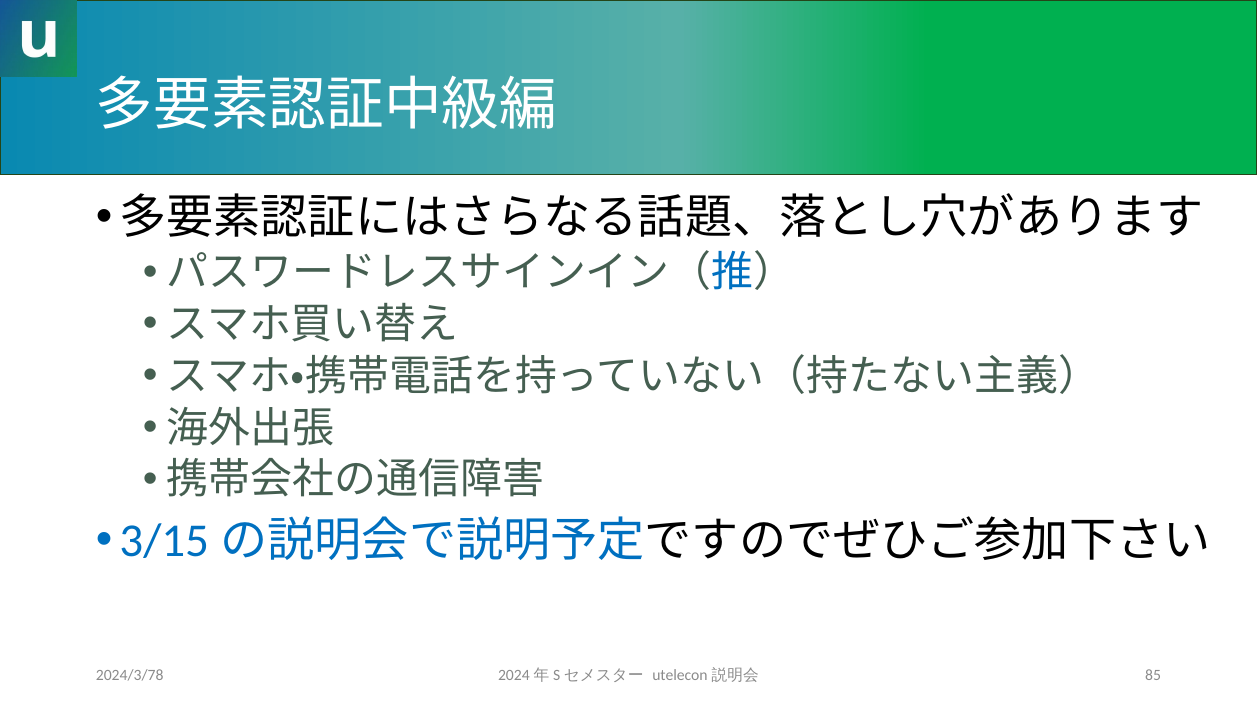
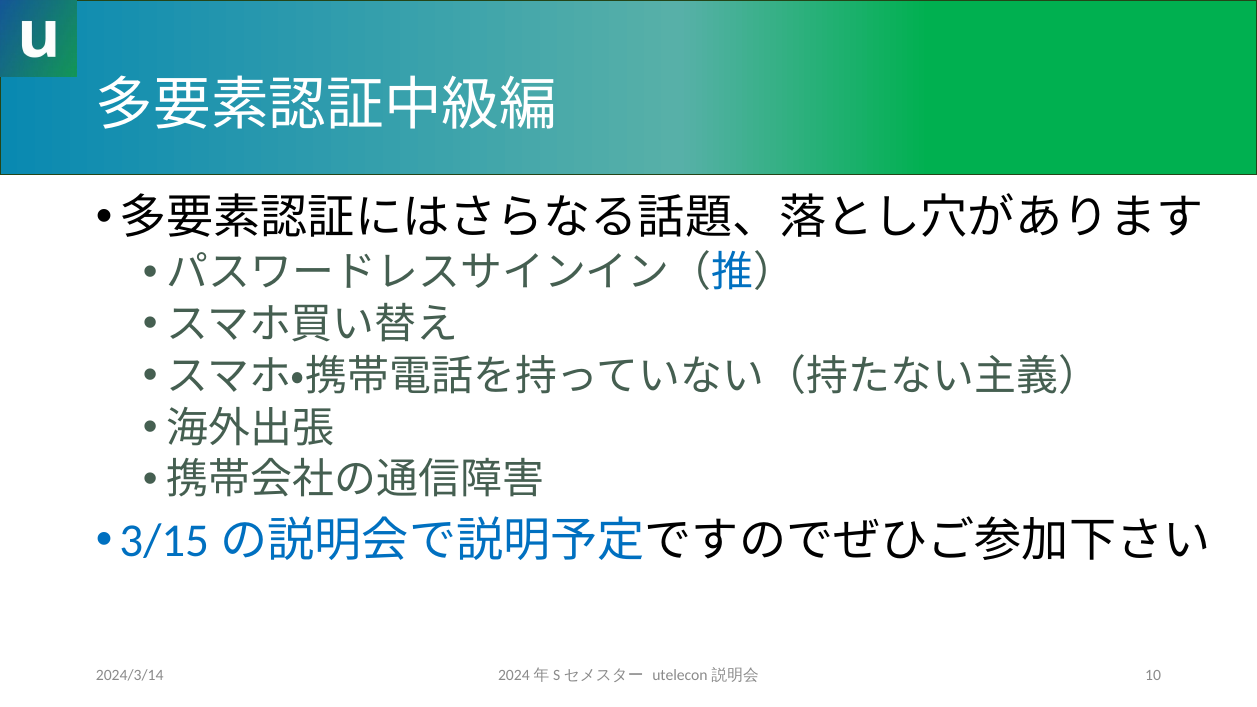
2024/3/78: 2024/3/78 -> 2024/3/14 (130, 675)
85: 85 -> 10 (1153, 675)
